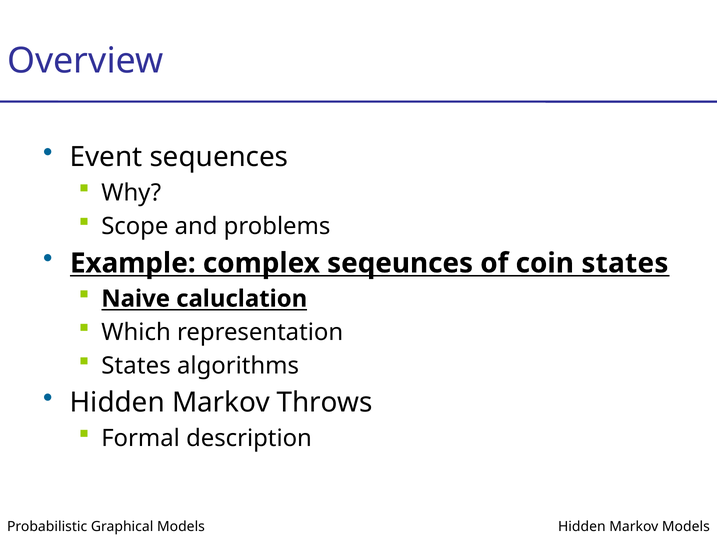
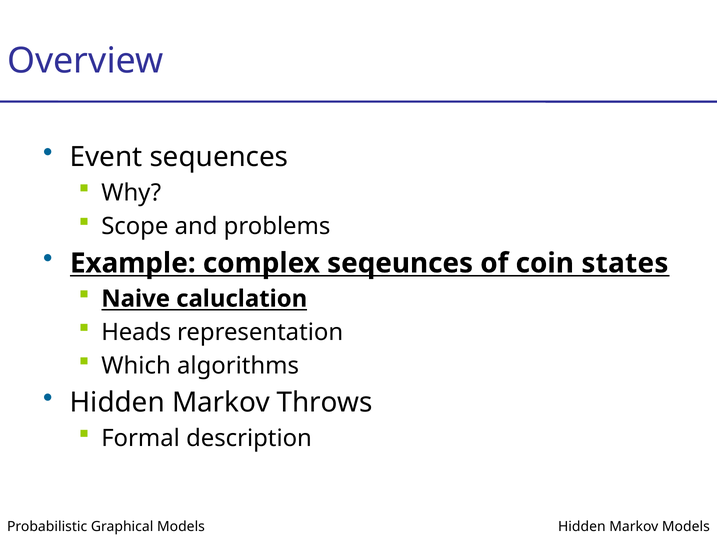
Which: Which -> Heads (136, 332)
States: States -> Which (136, 366)
